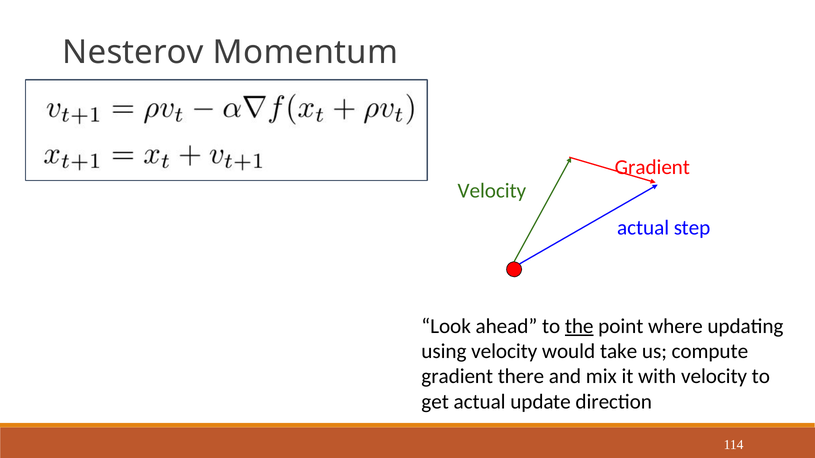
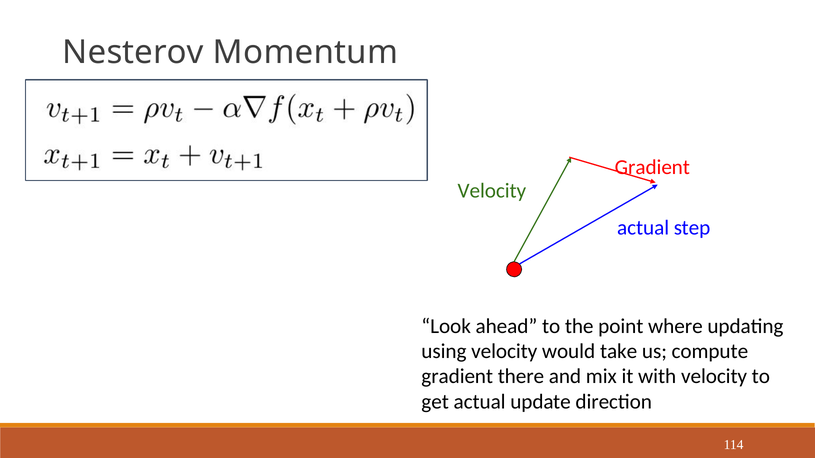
the underline: present -> none (579, 326)
